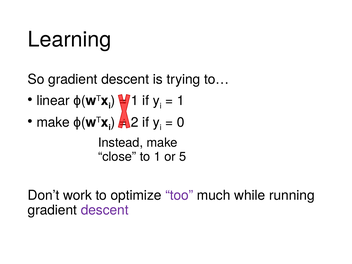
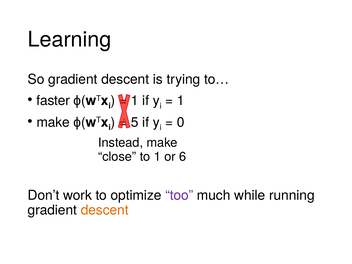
linear: linear -> faster (53, 101)
2: 2 -> 5 (135, 122)
5: 5 -> 6 (183, 157)
descent colour: purple -> orange (105, 210)
